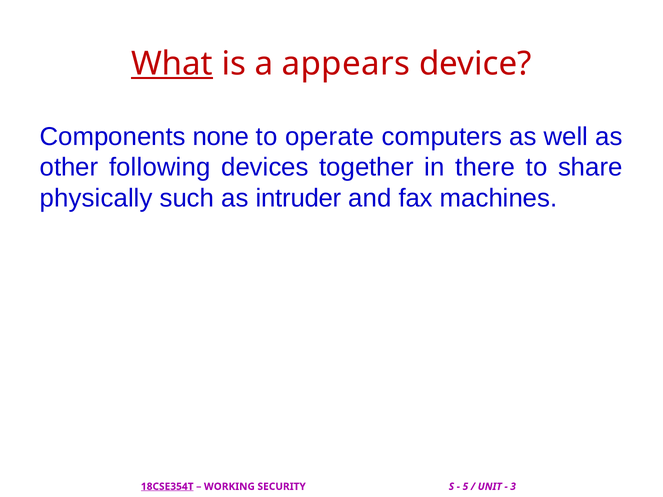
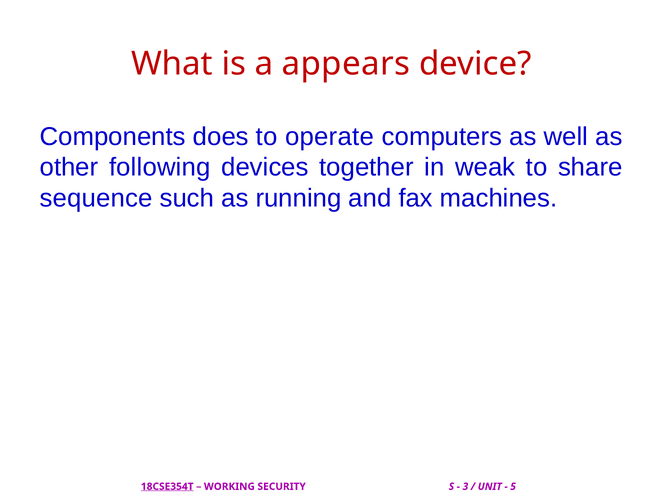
What underline: present -> none (172, 64)
none: none -> does (221, 137)
there: there -> weak (485, 167)
physically: physically -> sequence (96, 198)
intruder: intruder -> running (298, 198)
5: 5 -> 3 (465, 487)
3: 3 -> 5 (513, 487)
